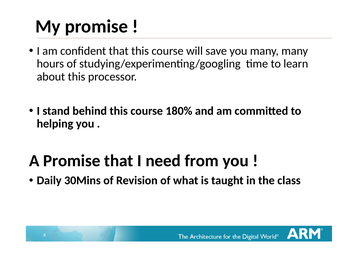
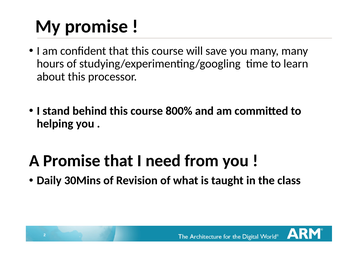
180%: 180% -> 800% (179, 111)
